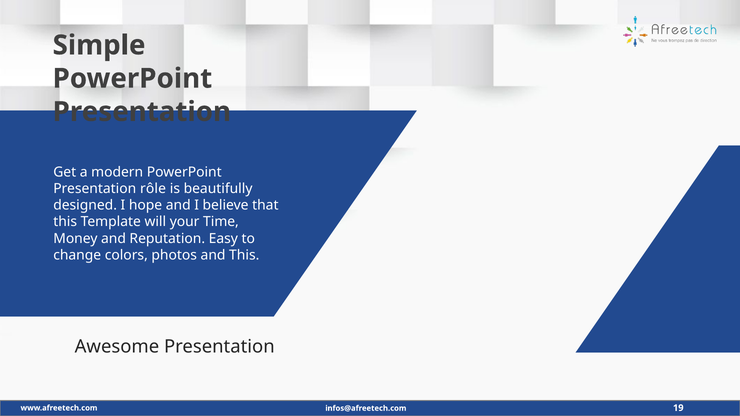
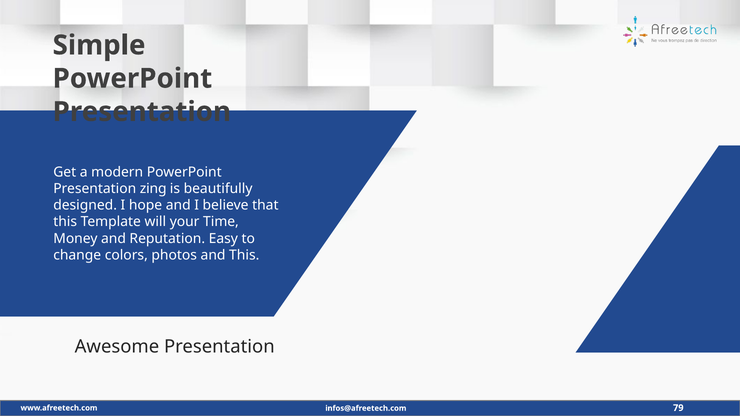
rôle: rôle -> zing (153, 189)
19: 19 -> 79 (678, 408)
